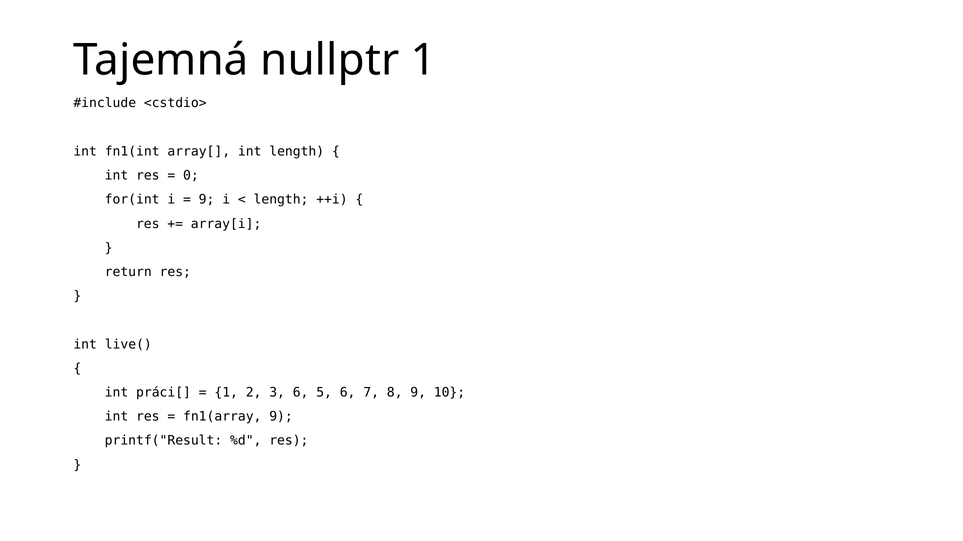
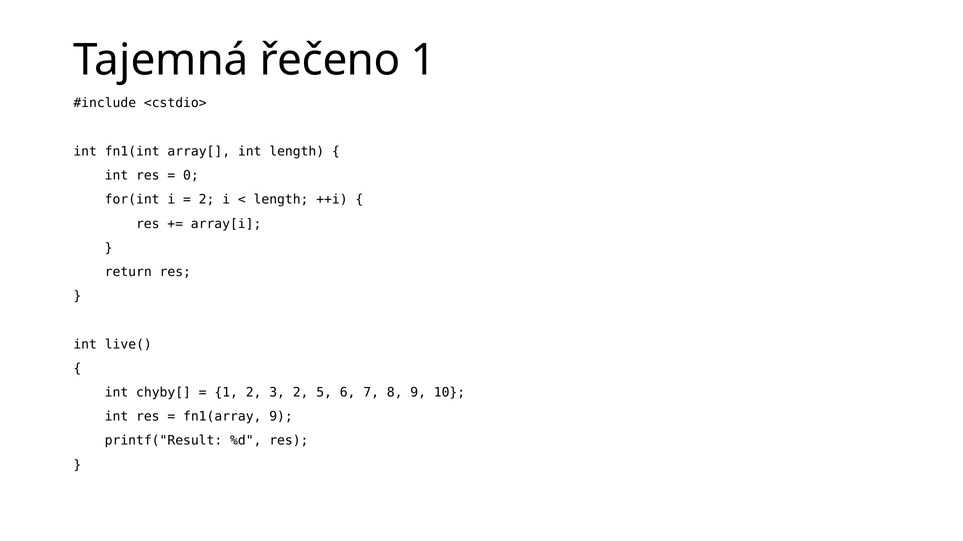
nullptr: nullptr -> řečeno (330, 61)
9: 9 -> 2 (207, 200)
práci[: práci[ -> chyby[ (164, 393)
3 6: 6 -> 2 (301, 393)
